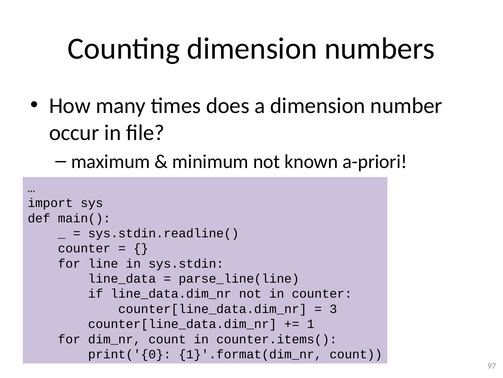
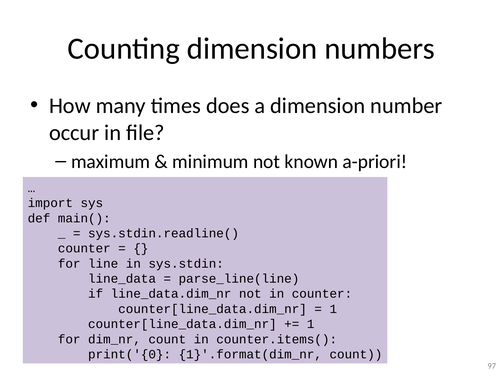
3: 3 -> 1 (333, 308)
